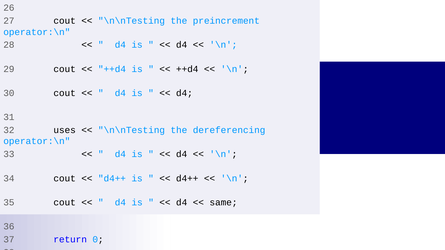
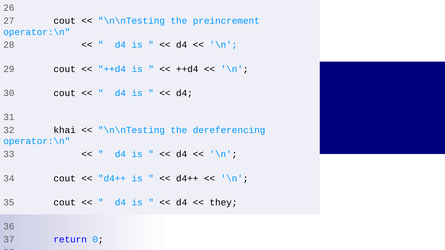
uses: uses -> khai (65, 130)
same: same -> they (224, 203)
